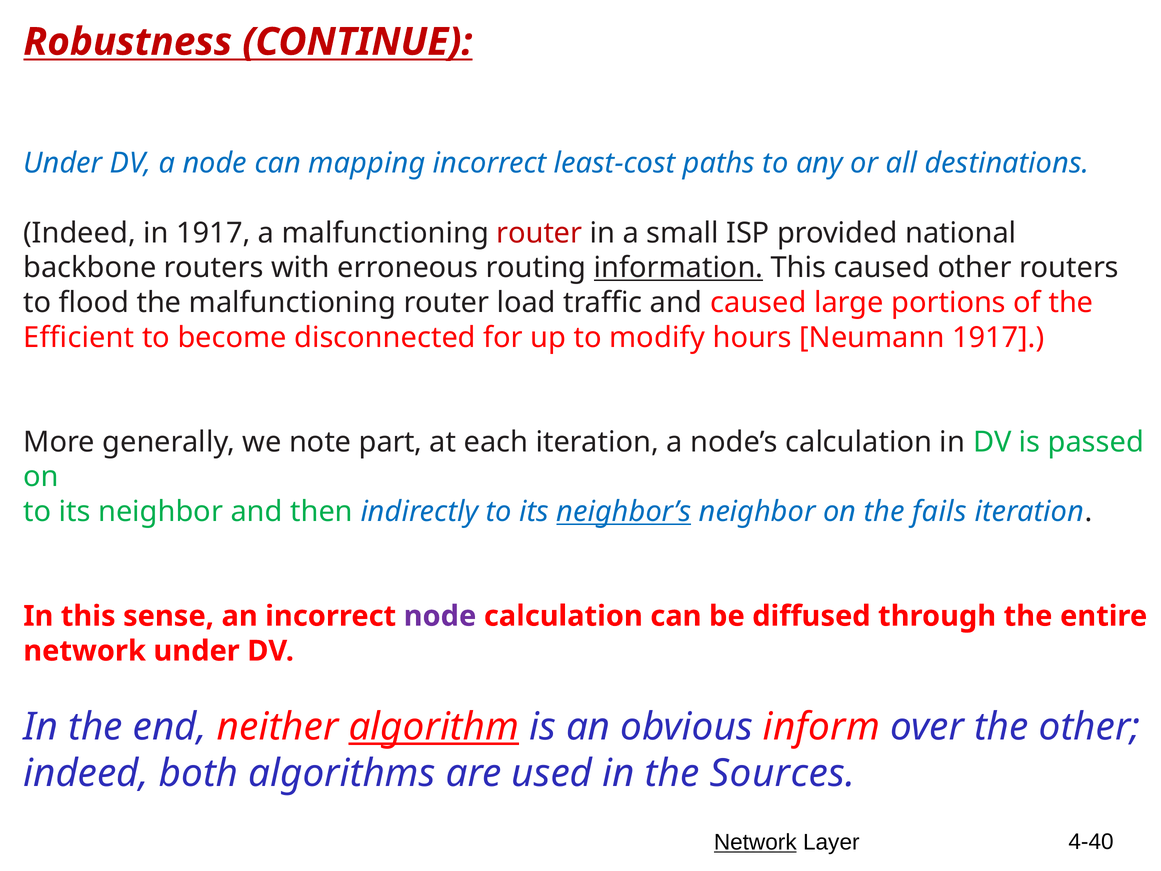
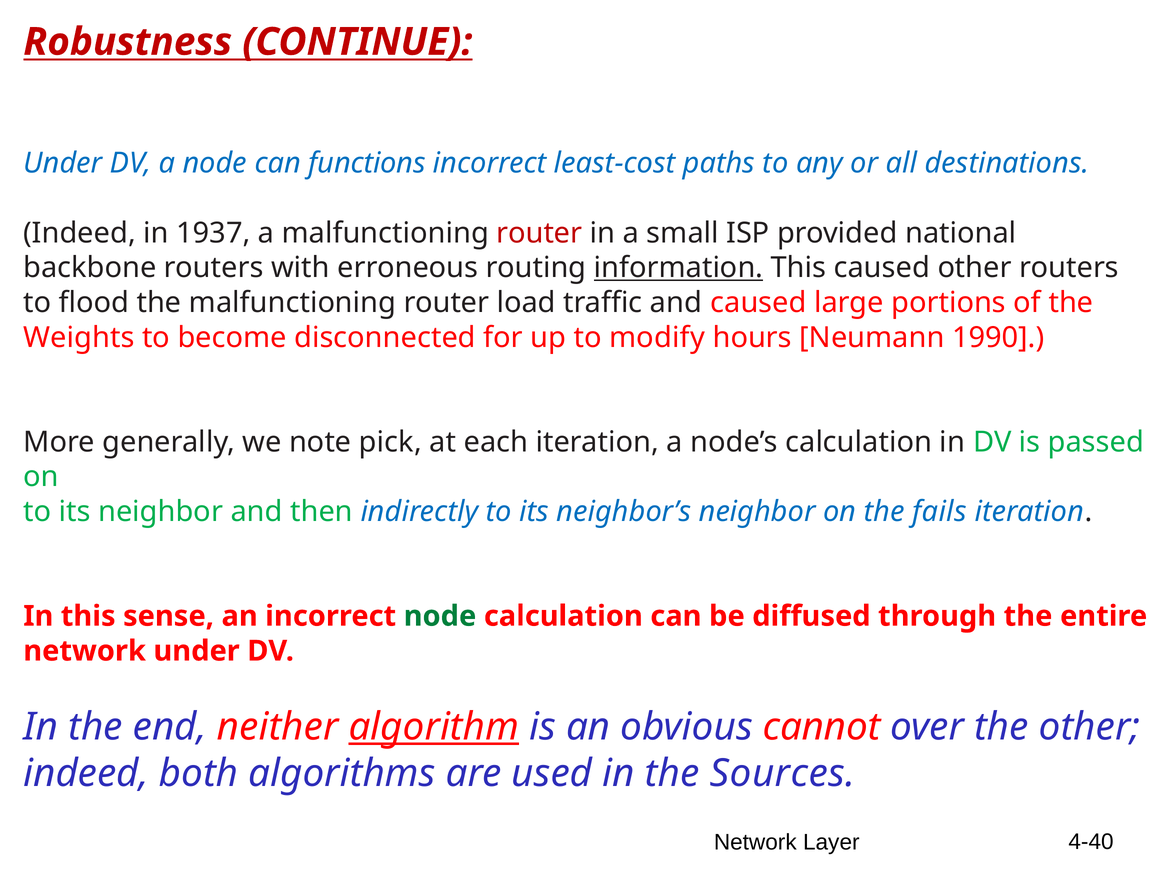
mapping: mapping -> functions (367, 163)
in 1917: 1917 -> 1937 (213, 233)
Efficient: Efficient -> Weights (79, 337)
Neumann 1917: 1917 -> 1990 (998, 337)
part: part -> pick (390, 442)
neighbor’s underline: present -> none (624, 512)
node colour: purple -> green (440, 616)
inform: inform -> cannot (822, 727)
Network underline: present -> none (755, 842)
